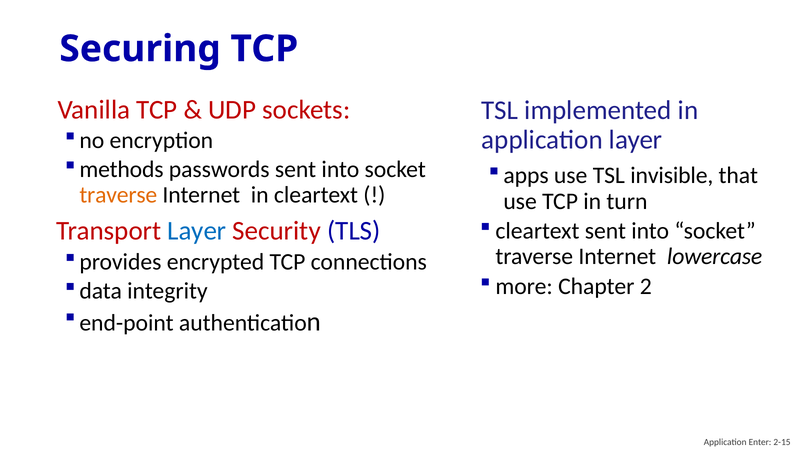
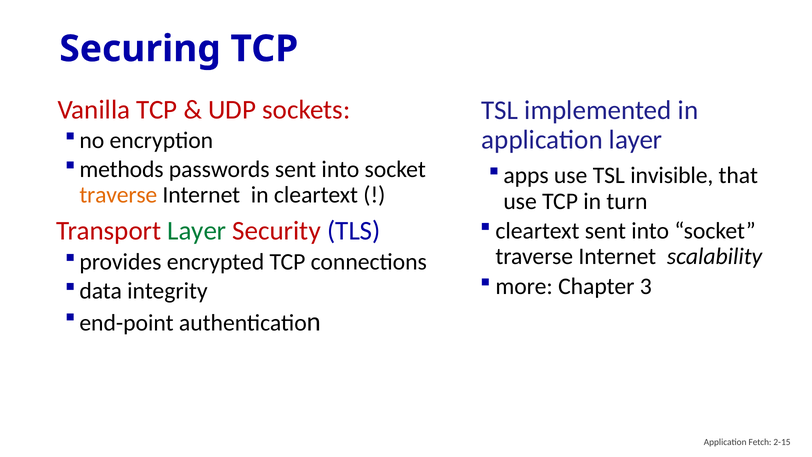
Layer colour: blue -> green (197, 231)
lowercase: lowercase -> scalability (715, 257)
2: 2 -> 3 (646, 286)
Enter: Enter -> Fetch (760, 442)
